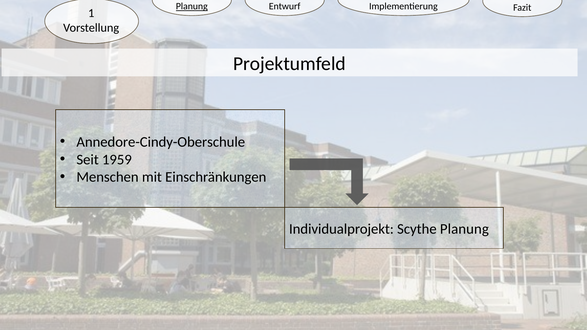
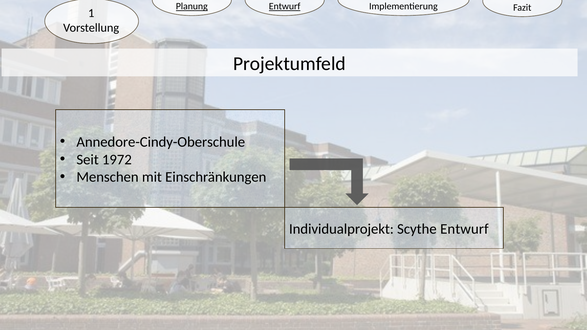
Entwurf underline: none -> present (285, 6)
1959: 1959 -> 1972 (117, 160)
Scythe Planung: Planung -> Entwurf (464, 229)
